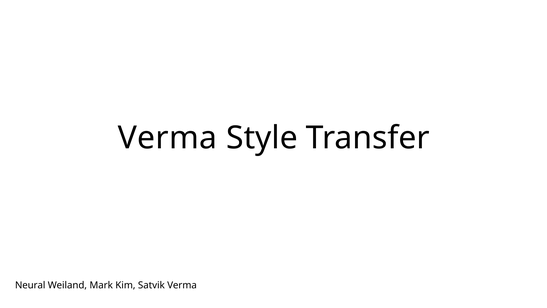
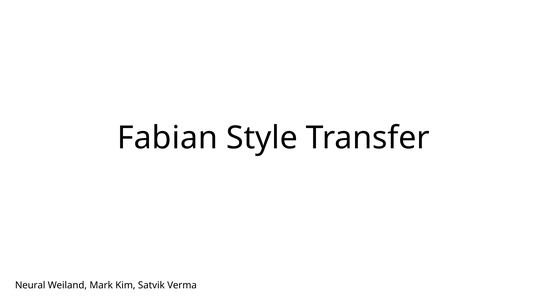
Verma: Verma -> Fabian (168, 138)
